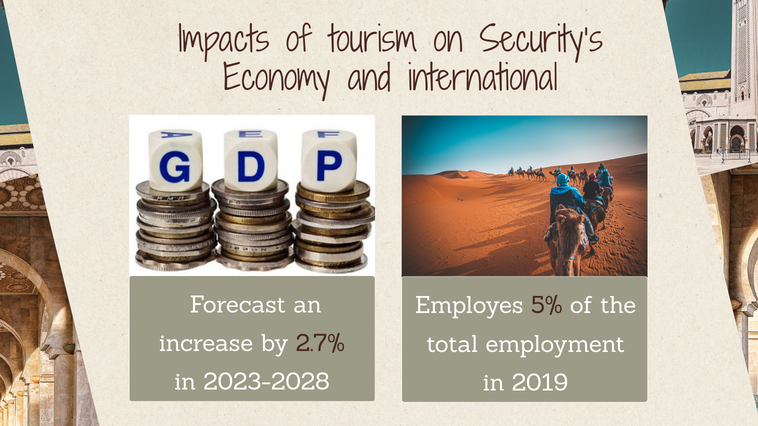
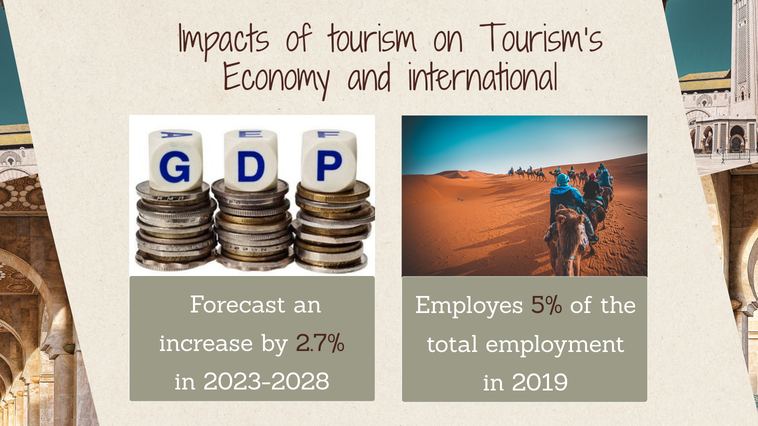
Security’s: Security’s -> Tourism’s (541, 41)
